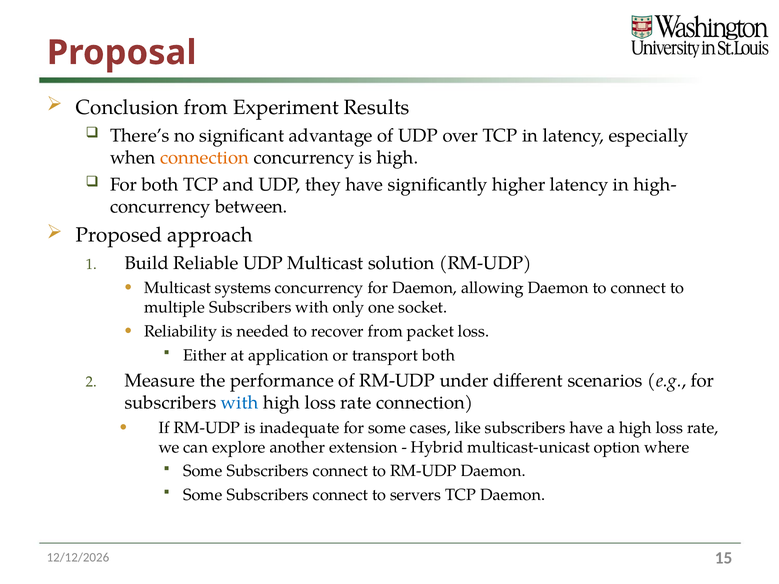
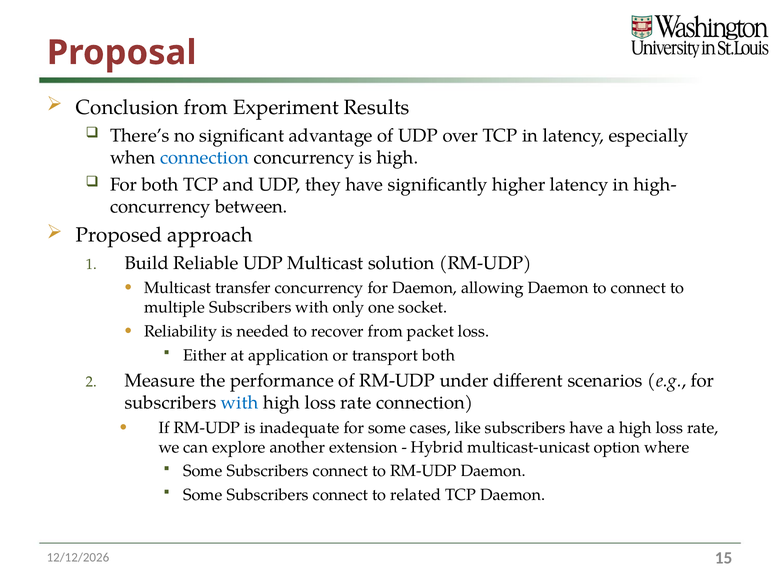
connection colour: orange -> blue (205, 158)
systems: systems -> transfer (243, 288)
servers: servers -> related (416, 495)
